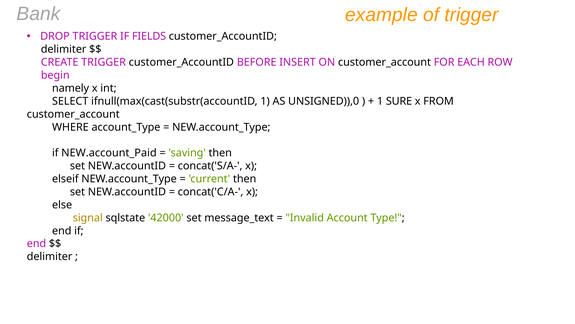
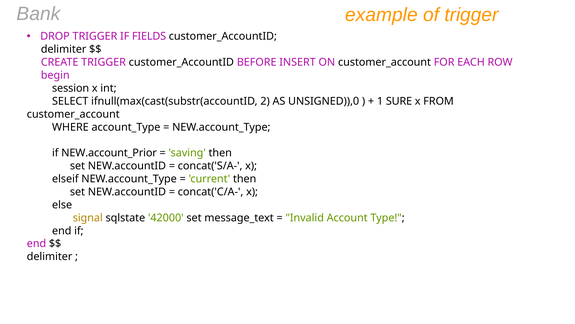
namely: namely -> session (71, 88)
ifnull(max(cast(substr(accountID 1: 1 -> 2 (265, 101)
NEW.account_Paid: NEW.account_Paid -> NEW.account_Prior (109, 153)
